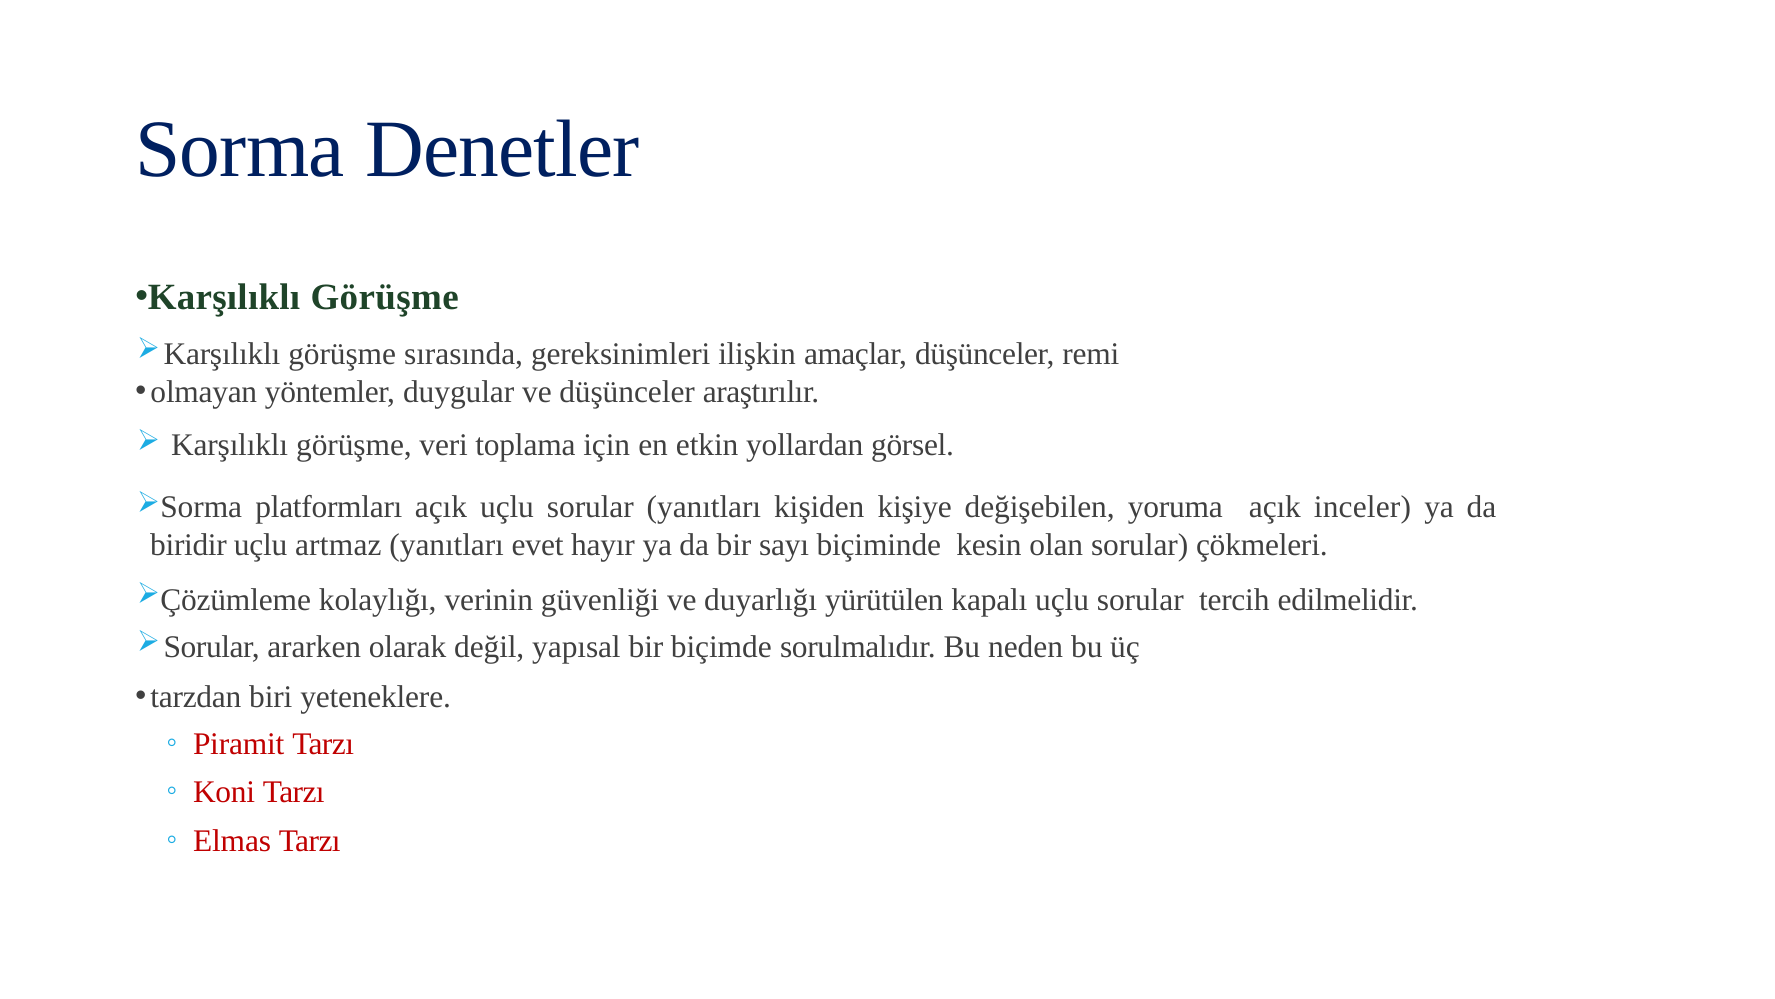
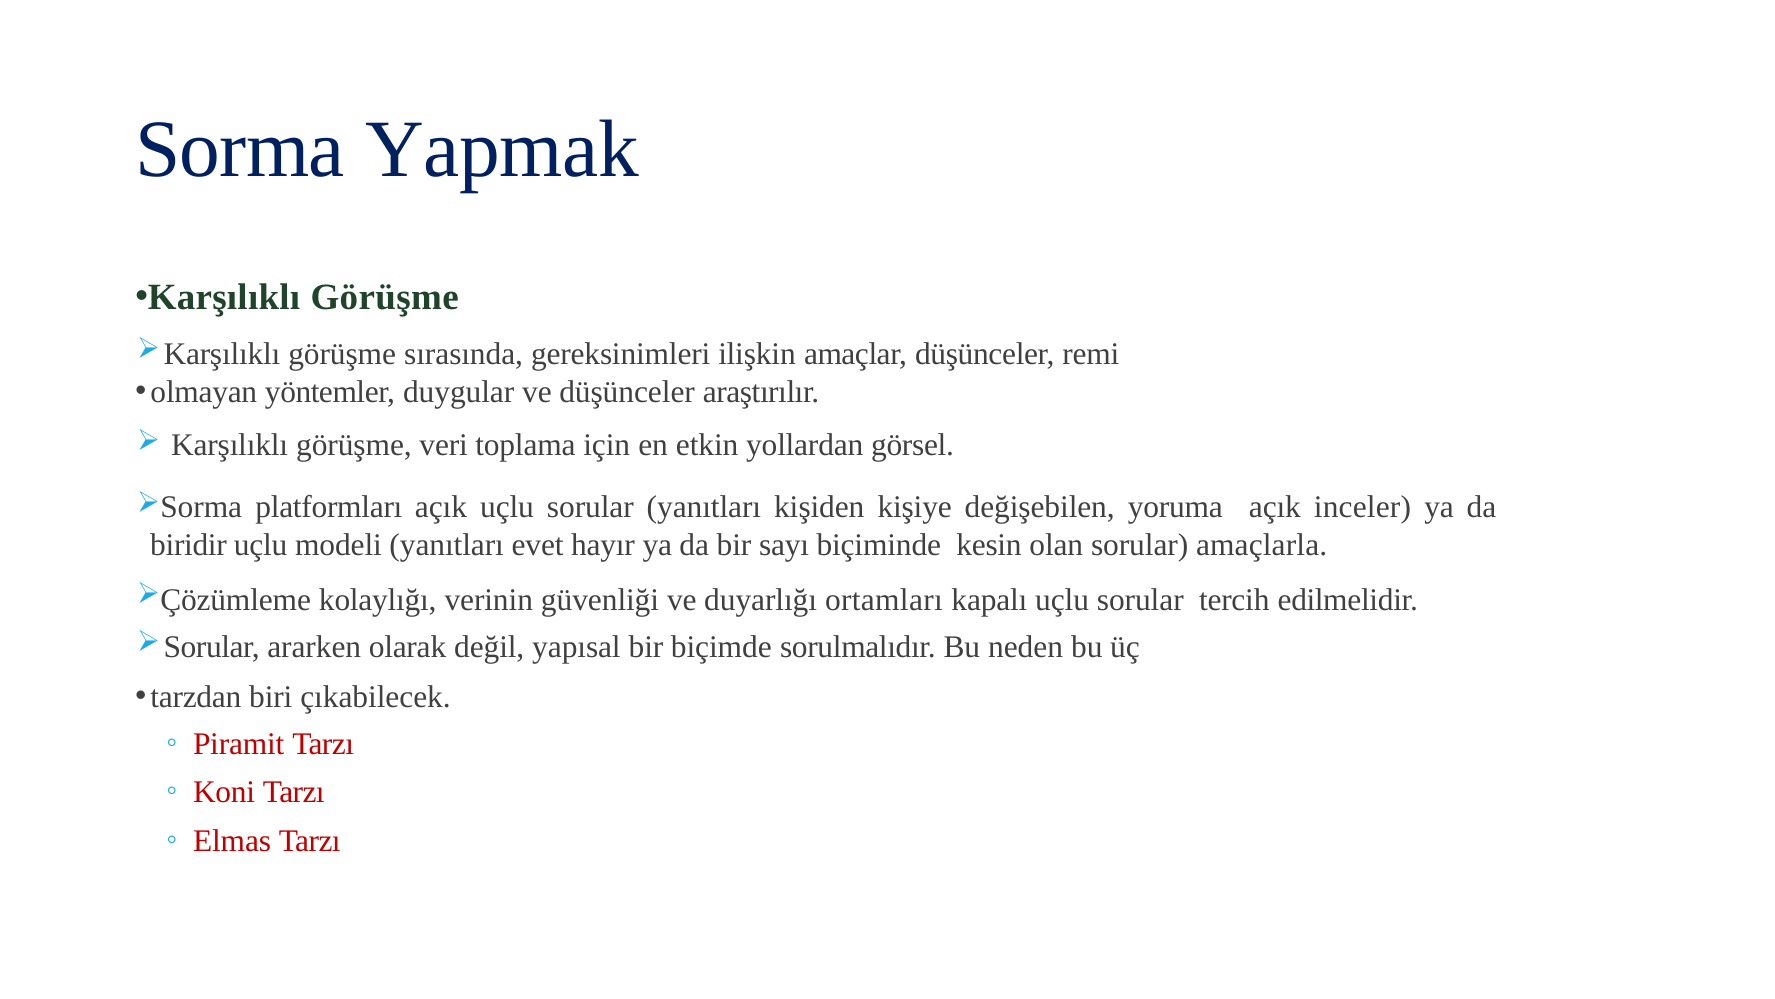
Denetler: Denetler -> Yapmak (502, 149)
artmaz: artmaz -> modeli (338, 545)
çökmeleri: çökmeleri -> amaçlarla (1262, 545)
yürütülen: yürütülen -> ortamları (884, 600)
yeteneklere: yeteneklere -> çıkabilecek (376, 697)
